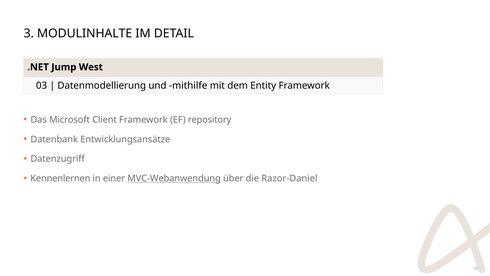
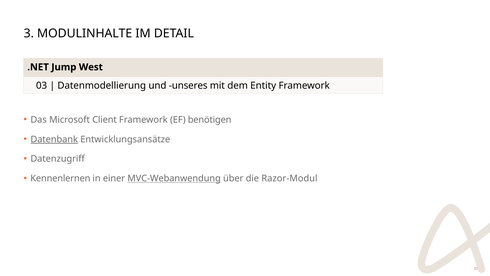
mithilfe: mithilfe -> unseres (188, 86)
repository: repository -> benötigen (210, 120)
Datenbank underline: none -> present (54, 139)
Razor-Daniel: Razor-Daniel -> Razor-Modul (289, 178)
